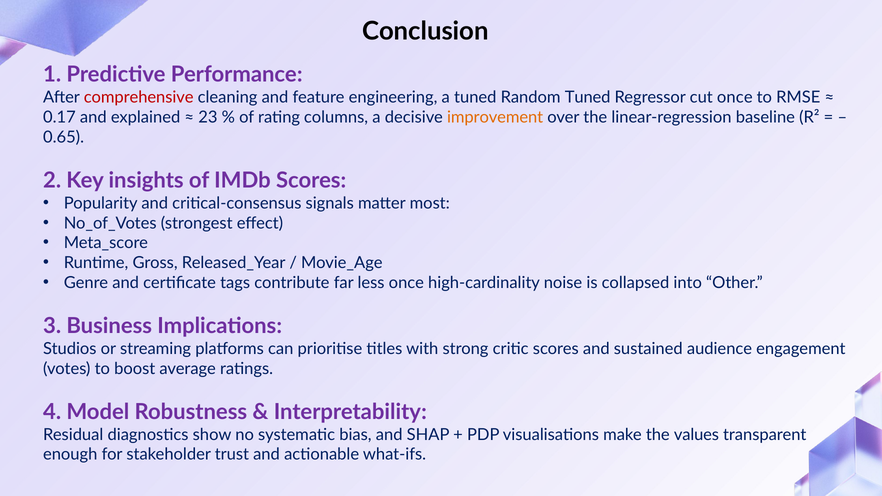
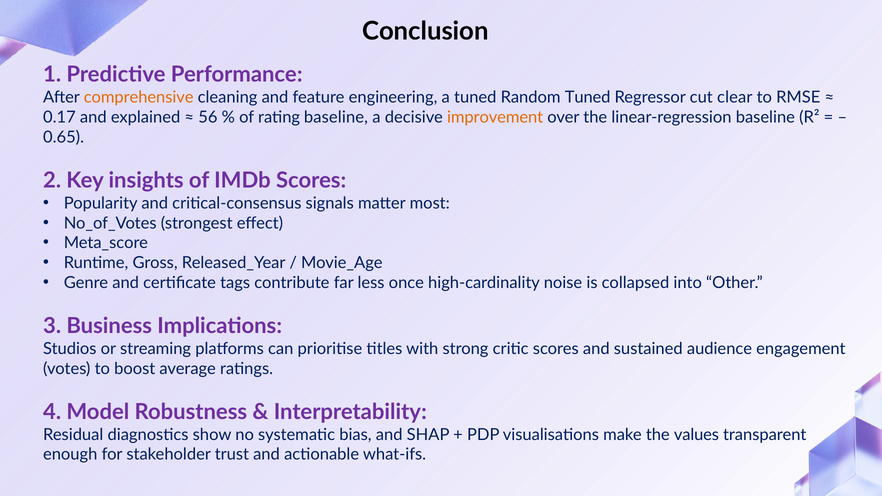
comprehensive colour: red -> orange (139, 97)
cut once: once -> clear (735, 97)
23: 23 -> 56 (208, 117)
rating columns: columns -> baseline (336, 117)
